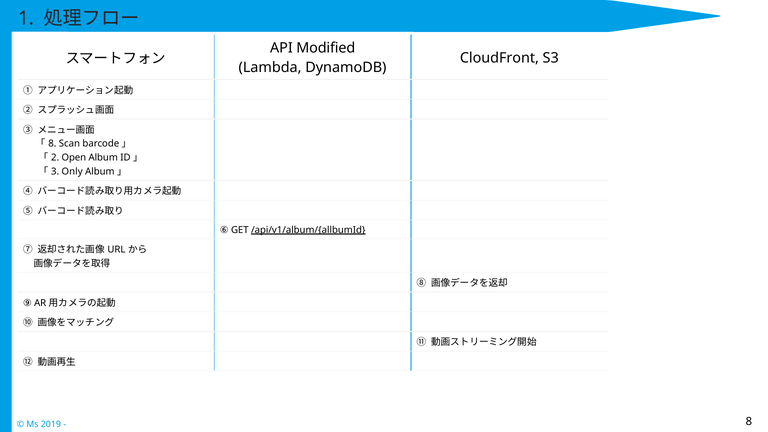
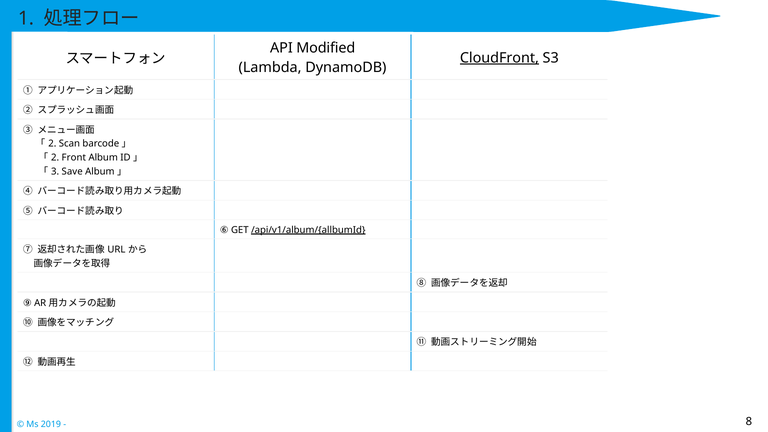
CloudFront underline: none -> present (499, 58)
8: 8 -> 2 (52, 144)
Open: Open -> Front (74, 158)
Only: Only -> Save (72, 172)
